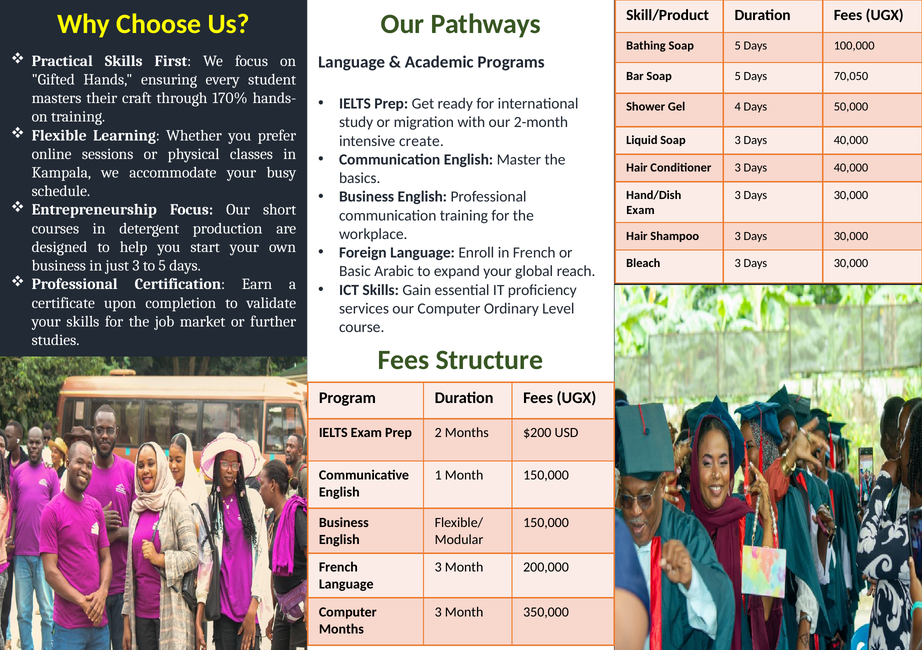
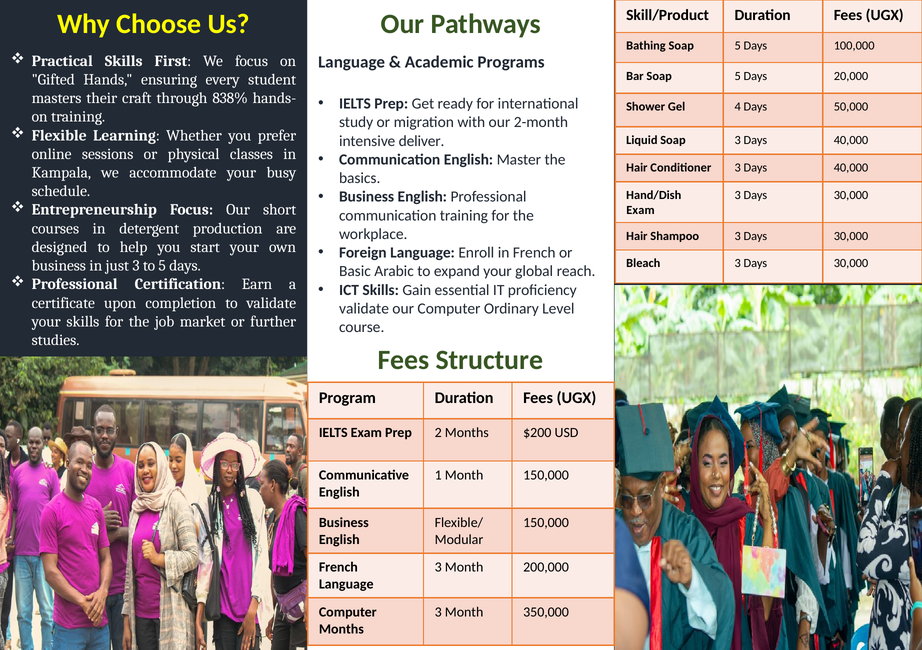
70,050: 70,050 -> 20,000 (851, 76)
170%: 170% -> 838% (230, 98)
create: create -> deliver (422, 141)
services: services -> validate (364, 308)
